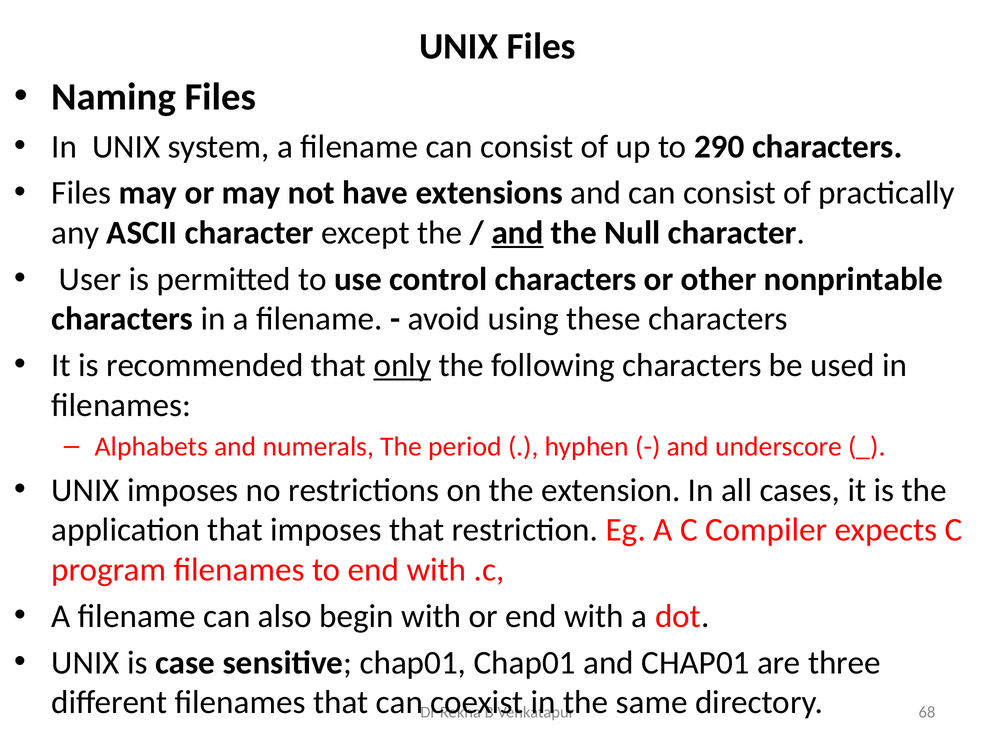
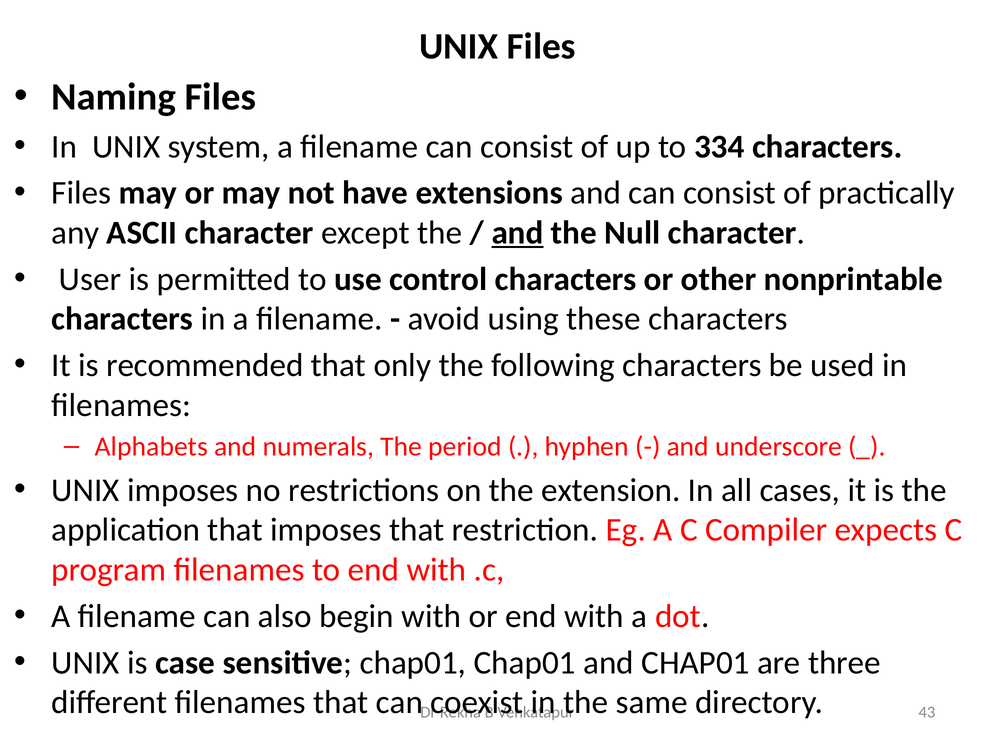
290: 290 -> 334 (719, 147)
only underline: present -> none (402, 365)
68: 68 -> 43 (927, 712)
